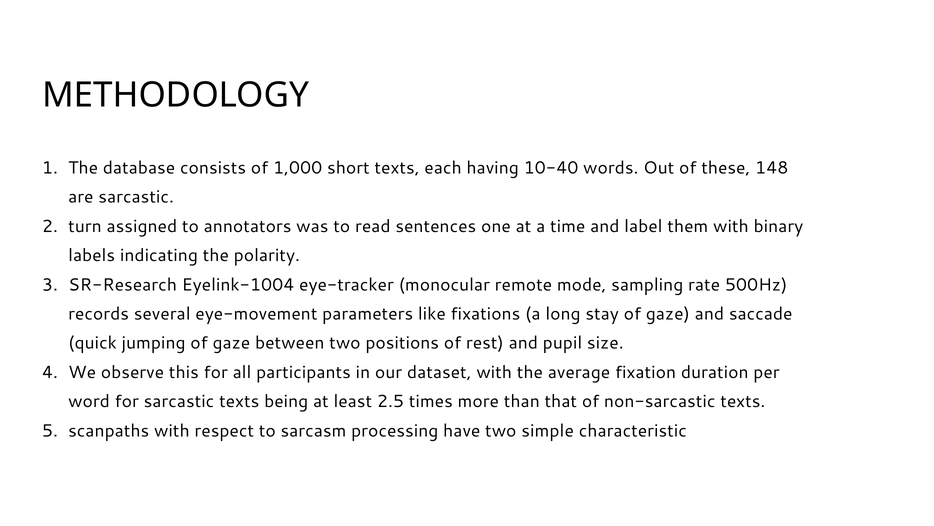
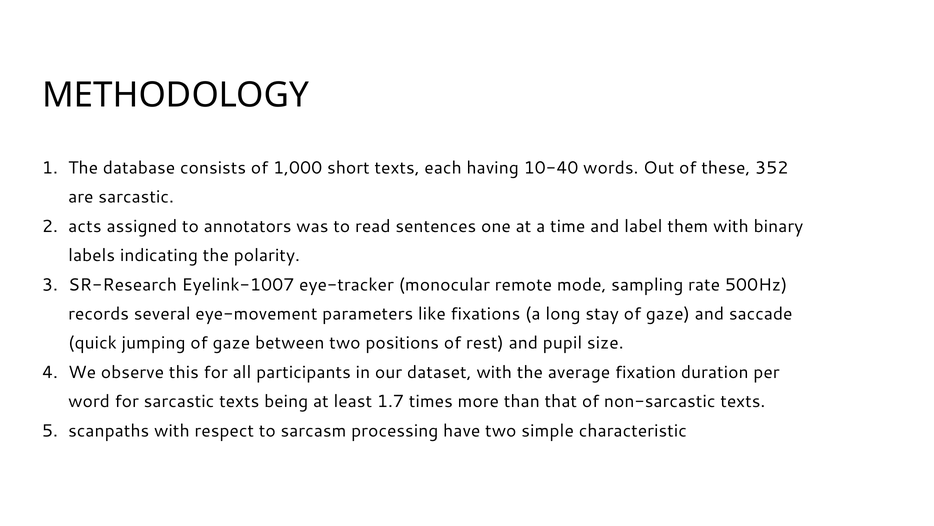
148: 148 -> 352 (772, 168)
turn: turn -> acts (85, 226)
Eyelink-1004: Eyelink-1004 -> Eyelink-1007 (238, 284)
2.5: 2.5 -> 1.7 (391, 401)
